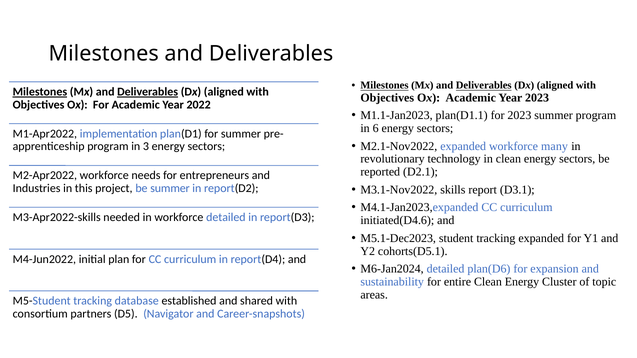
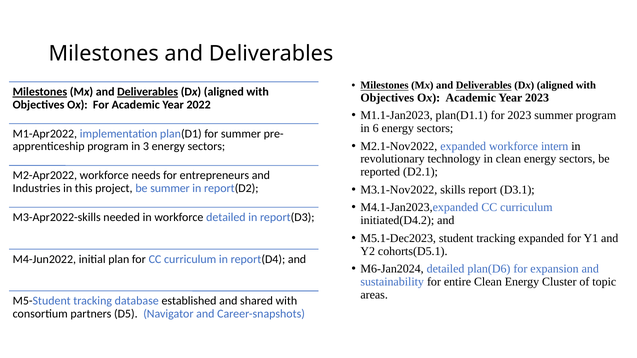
many: many -> intern (555, 146)
initiated(D4.6: initiated(D4.6 -> initiated(D4.2 (397, 221)
